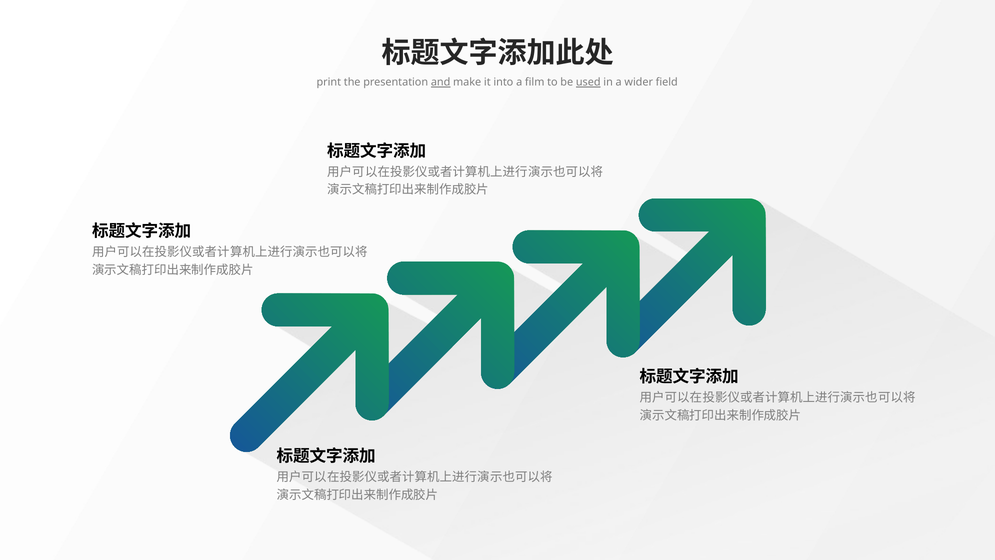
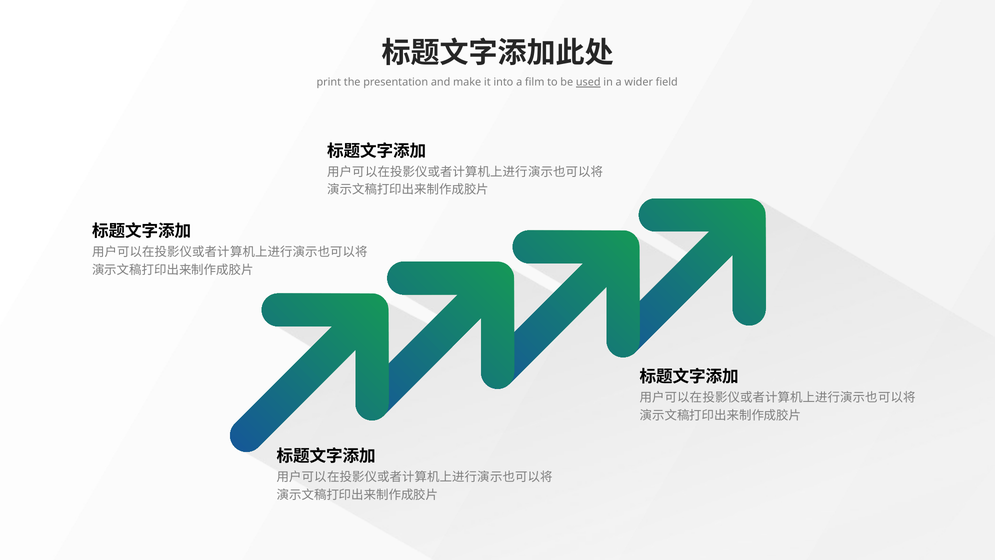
and underline: present -> none (441, 82)
